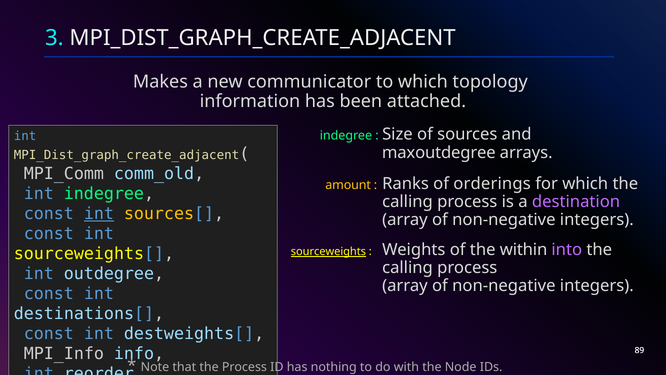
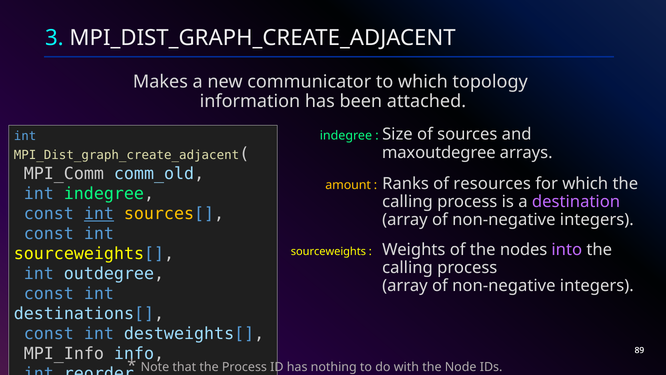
orderings: orderings -> resources (492, 184)
sourceweights underline: present -> none (328, 251)
within: within -> nodes (524, 250)
